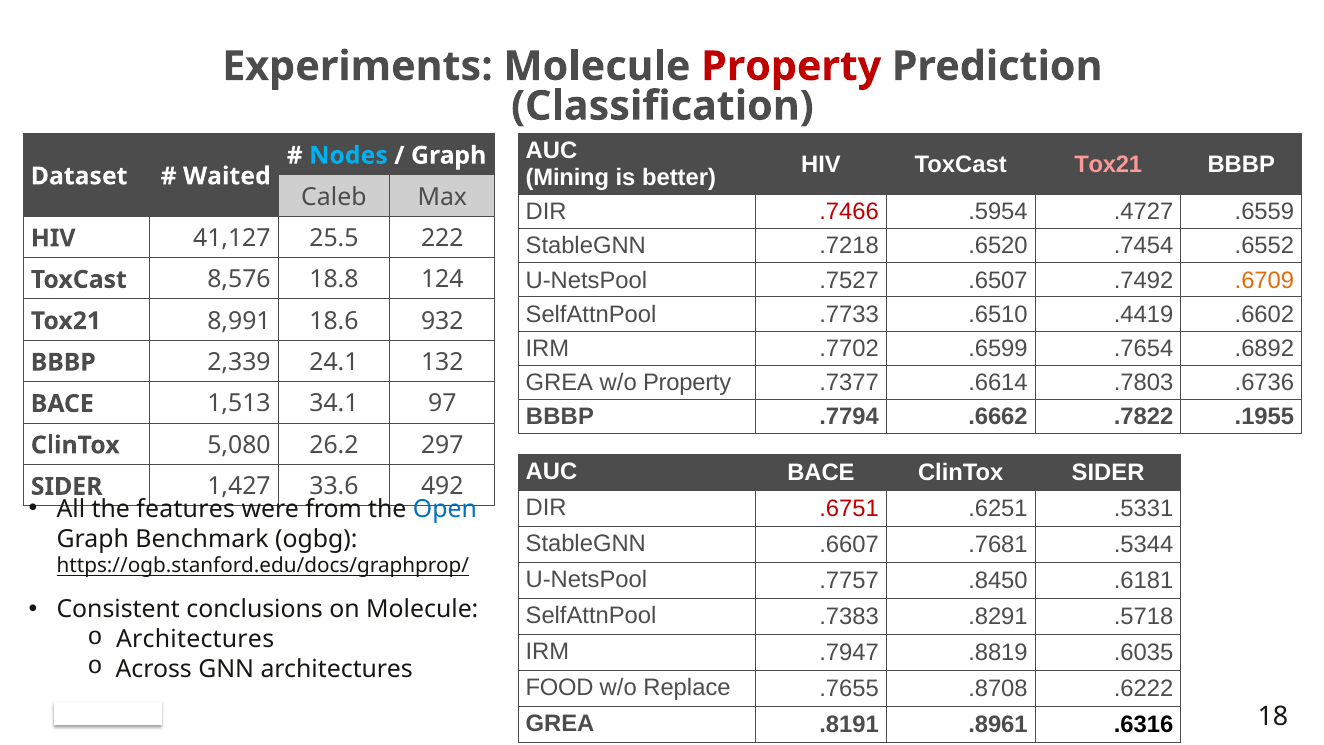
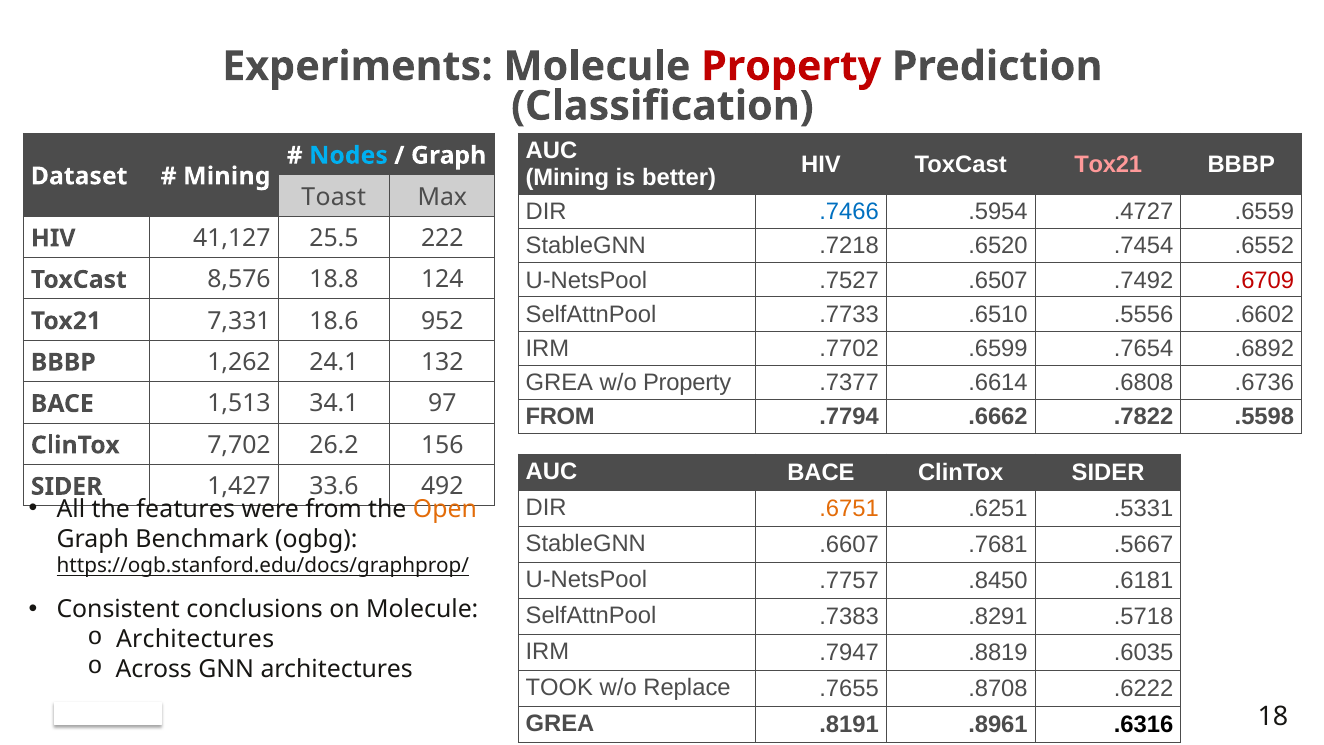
Waited: Waited -> Mining (227, 176)
Caleb: Caleb -> Toast (334, 197)
.7466 colour: red -> blue (849, 212)
.6709 colour: orange -> red (1264, 280)
.4419: .4419 -> .5556 (1144, 314)
8,991: 8,991 -> 7,331 (239, 321)
932: 932 -> 952 (442, 321)
2,339: 2,339 -> 1,262 (239, 362)
.7803: .7803 -> .6808 (1144, 383)
BBBP: BBBP -> FROM (560, 417)
.1955: .1955 -> .5598 (1264, 417)
5,080: 5,080 -> 7,702 (239, 445)
297: 297 -> 156 (442, 445)
Open colour: blue -> orange (445, 509)
.6751 colour: red -> orange (849, 508)
.5344: .5344 -> .5667 (1144, 544)
FOOD: FOOD -> TOOK (559, 687)
